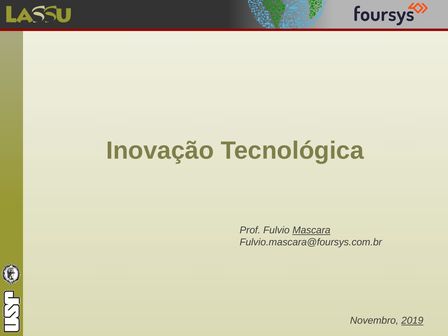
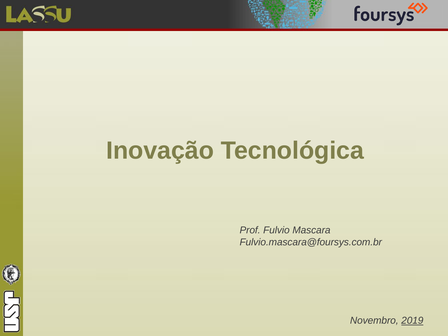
Mascara underline: present -> none (311, 230)
